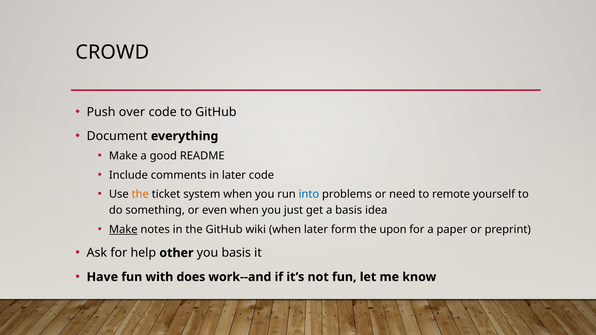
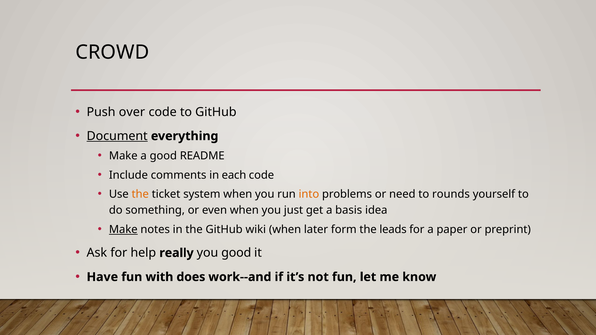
Document underline: none -> present (117, 136)
in later: later -> each (234, 175)
into colour: blue -> orange (309, 194)
remote: remote -> rounds (451, 194)
upon: upon -> leads (393, 230)
other: other -> really (176, 253)
you basis: basis -> good (236, 253)
